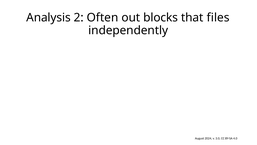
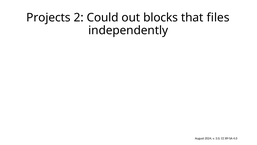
Analysis: Analysis -> Projects (48, 18)
Often: Often -> Could (103, 18)
